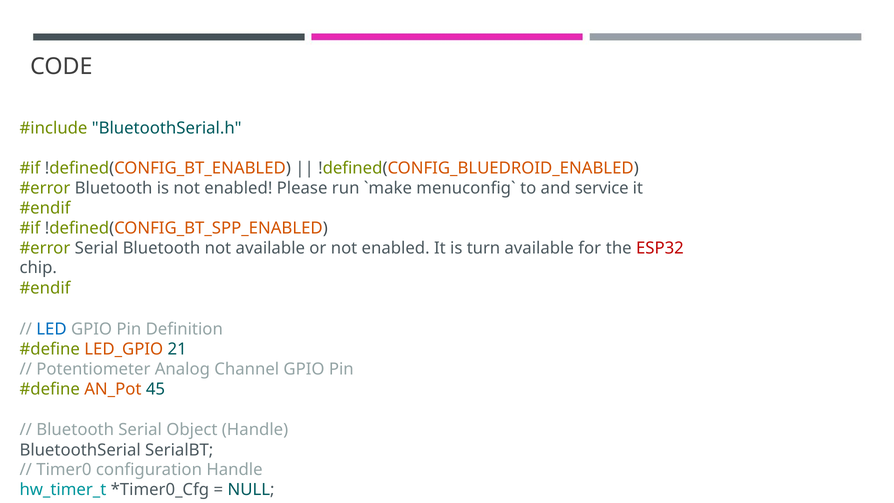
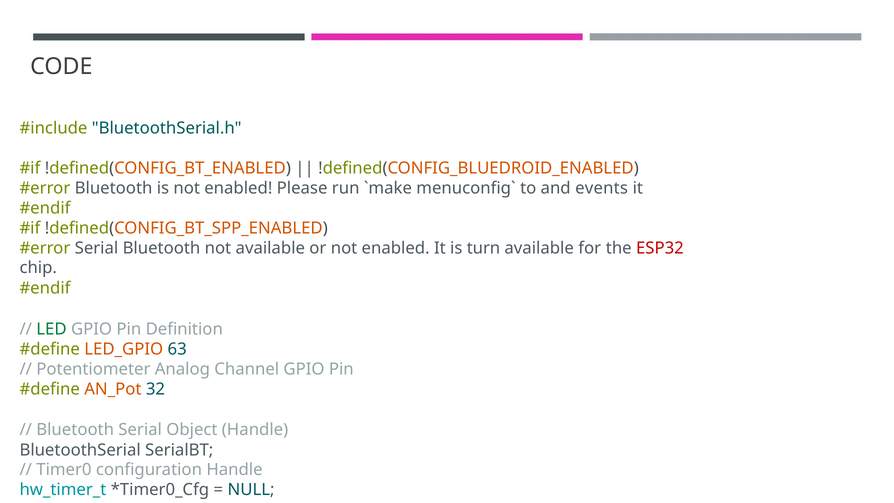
service: service -> events (602, 188)
LED colour: blue -> green (51, 329)
21: 21 -> 63 (177, 349)
45: 45 -> 32 (156, 389)
